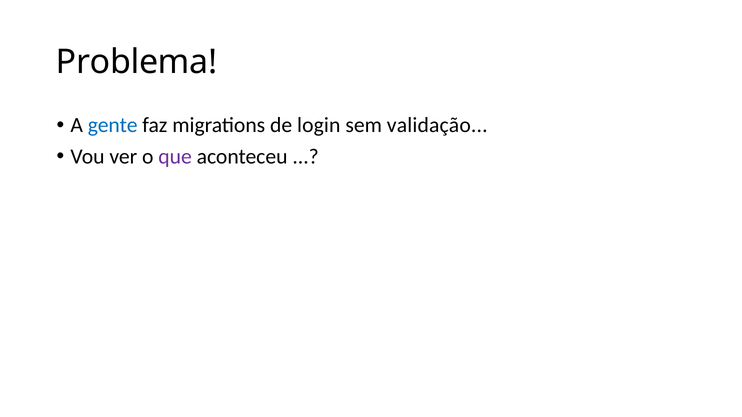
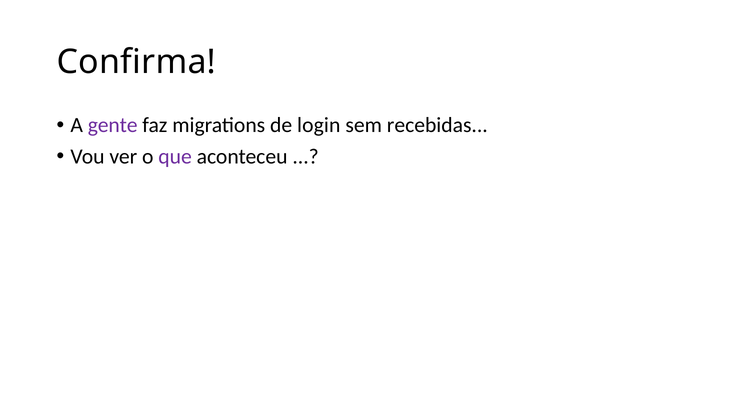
Problema: Problema -> Confirma (136, 62)
gente colour: blue -> purple (113, 125)
validação: validação -> recebidas (437, 125)
